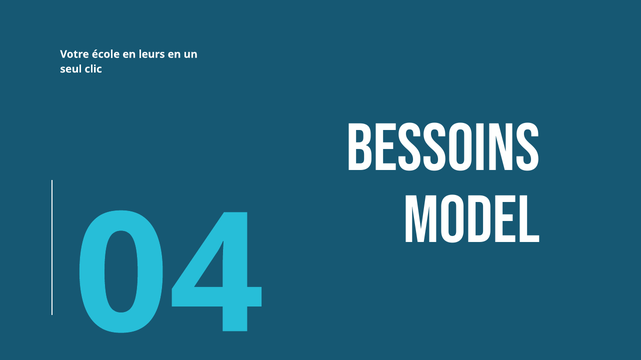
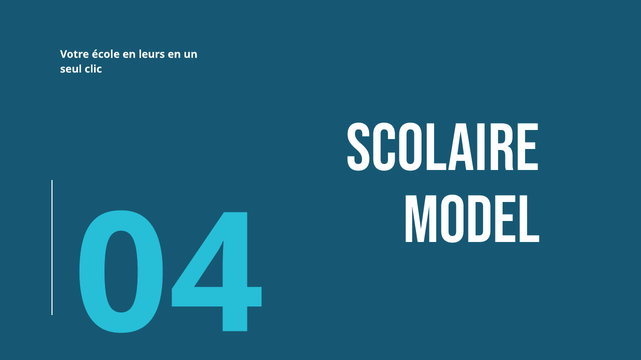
Bessoins: Bessoins -> Scolaire (443, 149)
